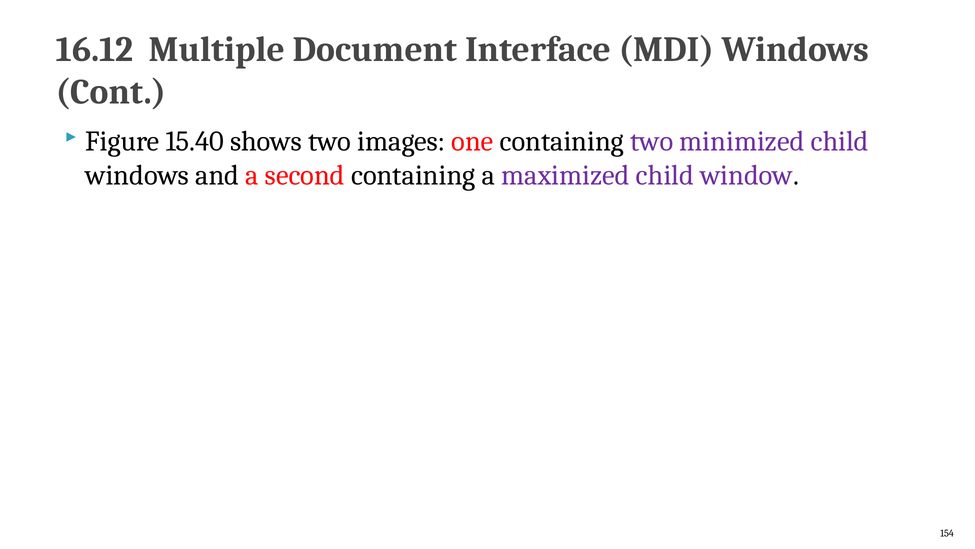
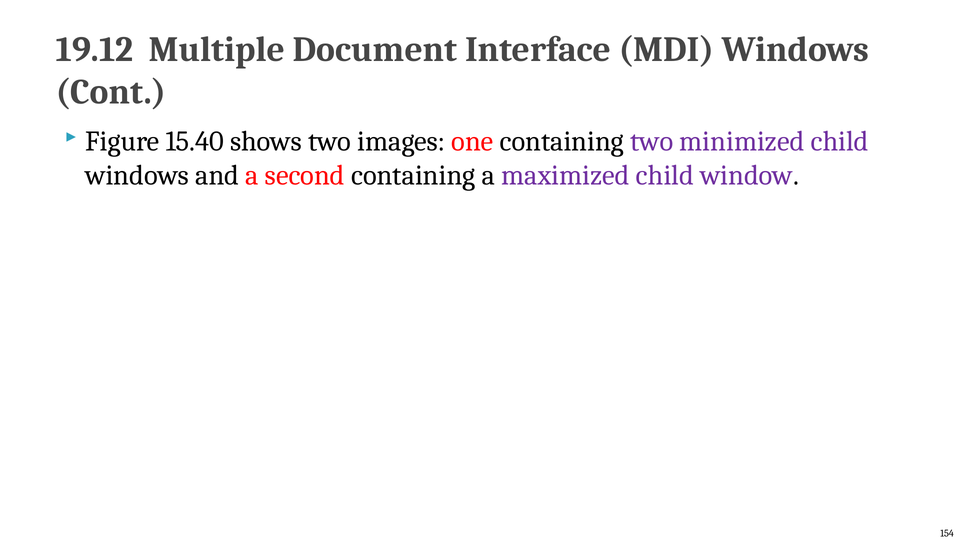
16.12: 16.12 -> 19.12 (95, 49)
